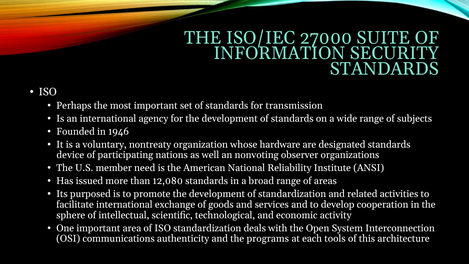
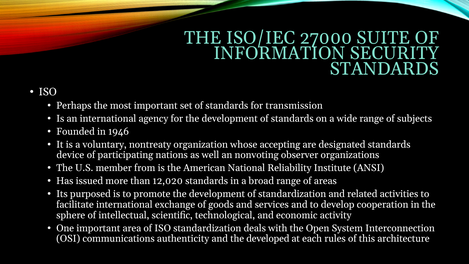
hardware: hardware -> accepting (280, 144)
need: need -> from (145, 168)
12,080: 12,080 -> 12,020 (168, 181)
programs: programs -> developed (268, 239)
tools: tools -> rules (335, 239)
